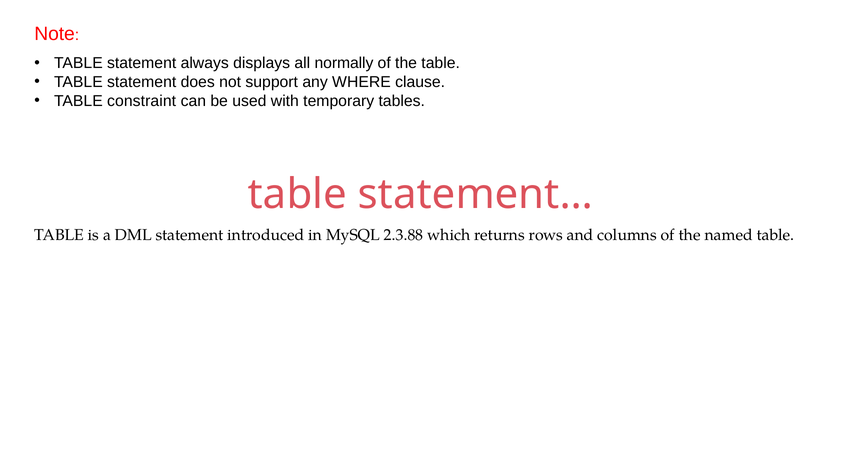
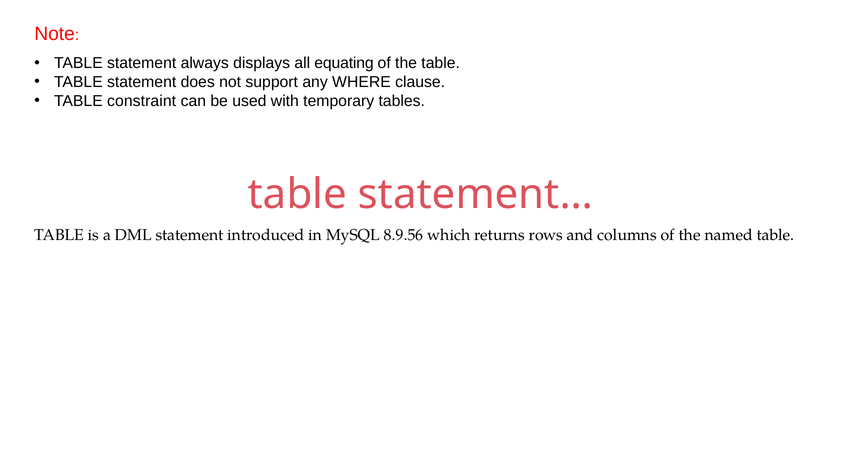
normally: normally -> equating (344, 63)
2.3.88: 2.3.88 -> 8.9.56 (404, 235)
